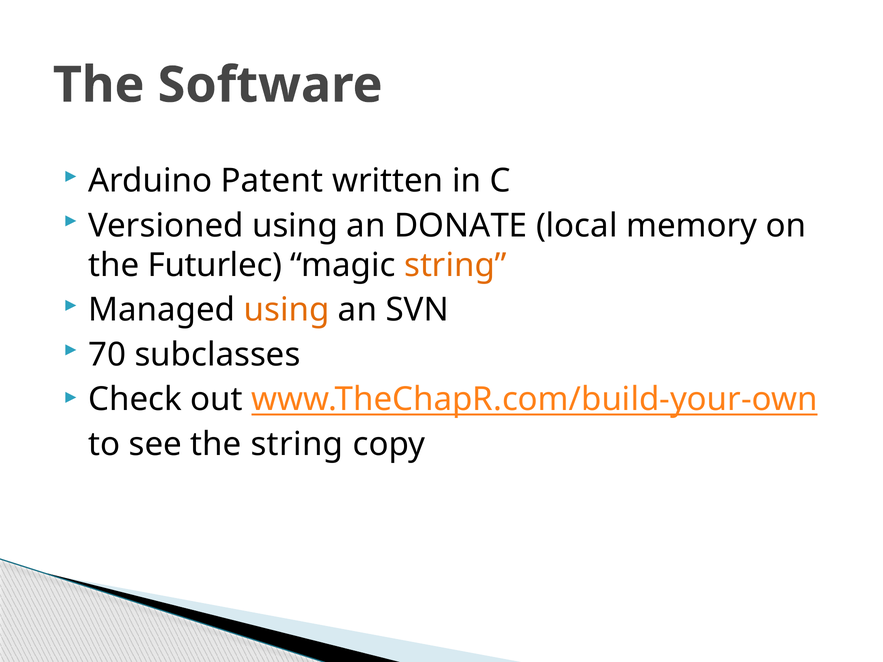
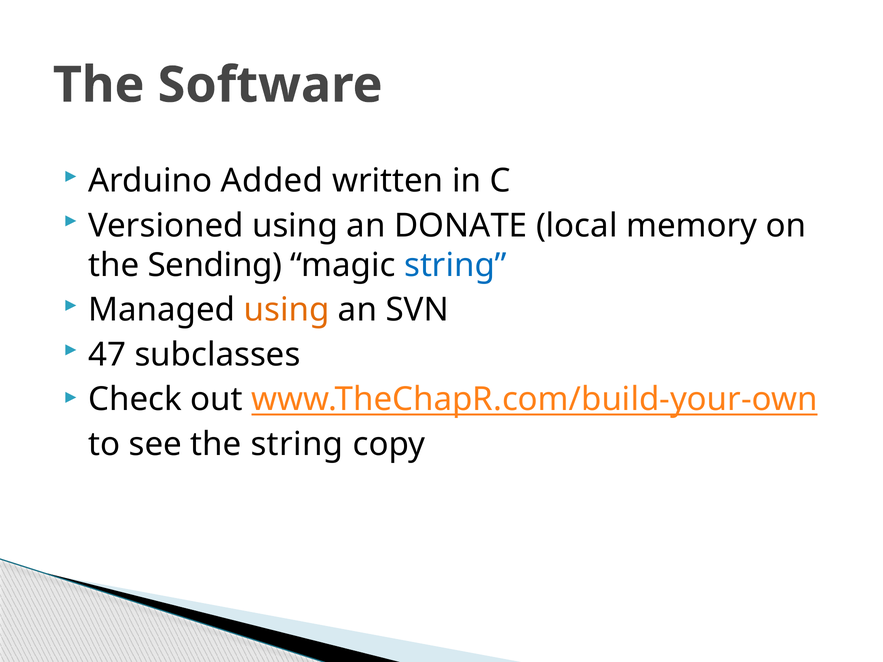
Patent: Patent -> Added (272, 181)
Futurlec: Futurlec -> Sending (215, 266)
string colour: orange -> blue (456, 266)
70: 70 -> 47 (107, 355)
